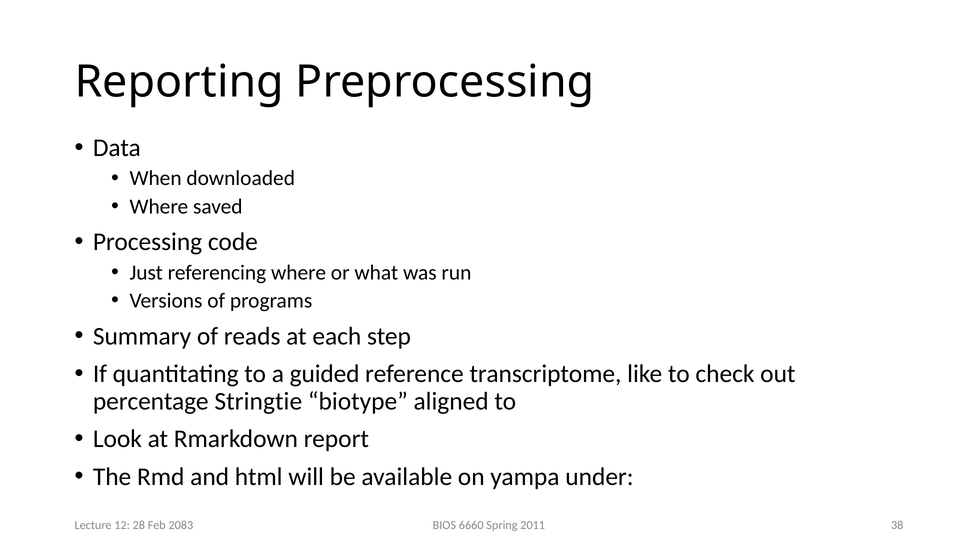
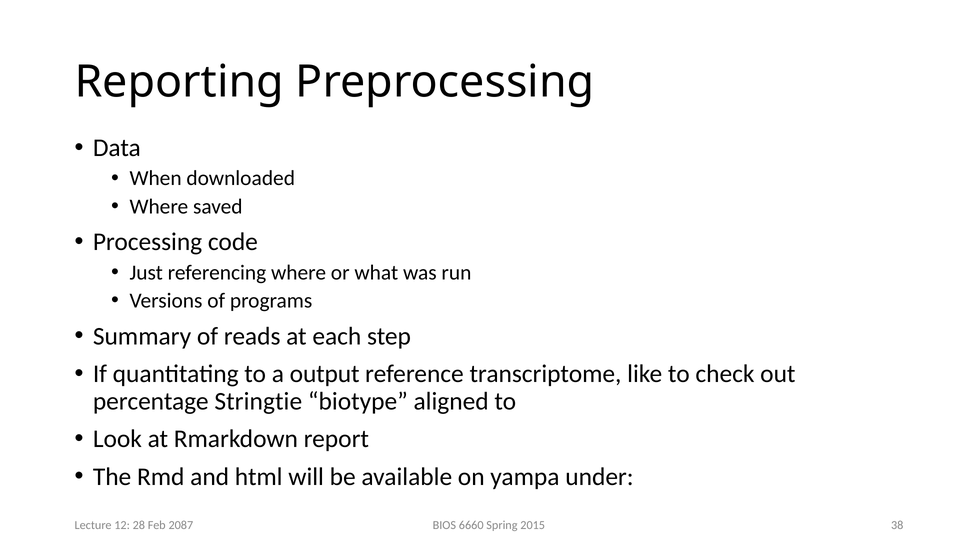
guided: guided -> output (325, 374)
2011: 2011 -> 2015 (533, 525)
2083: 2083 -> 2087 (181, 525)
